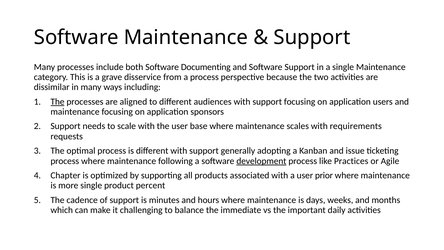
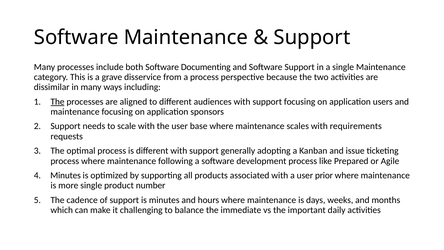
development underline: present -> none (261, 161)
Practices: Practices -> Prepared (351, 161)
Chapter: Chapter -> Minutes (66, 175)
percent: percent -> number (151, 185)
